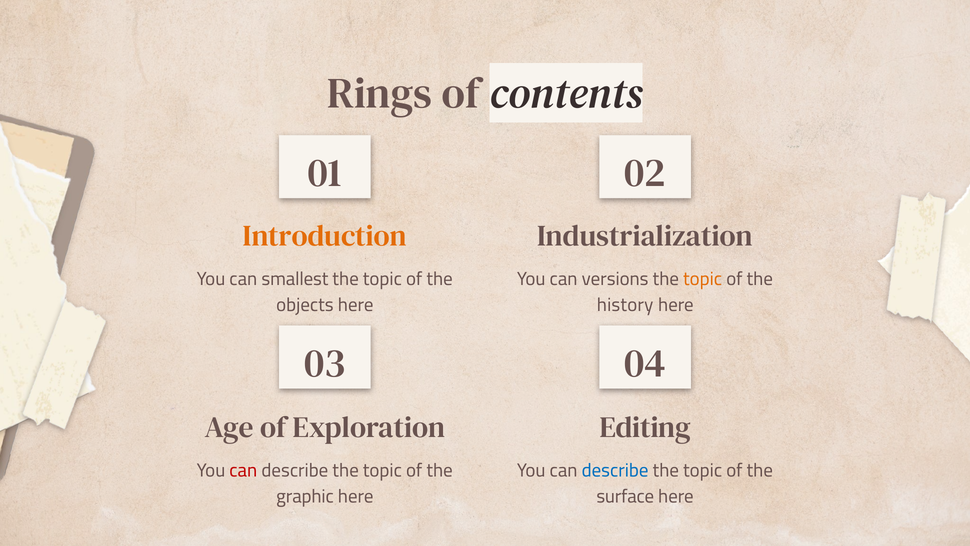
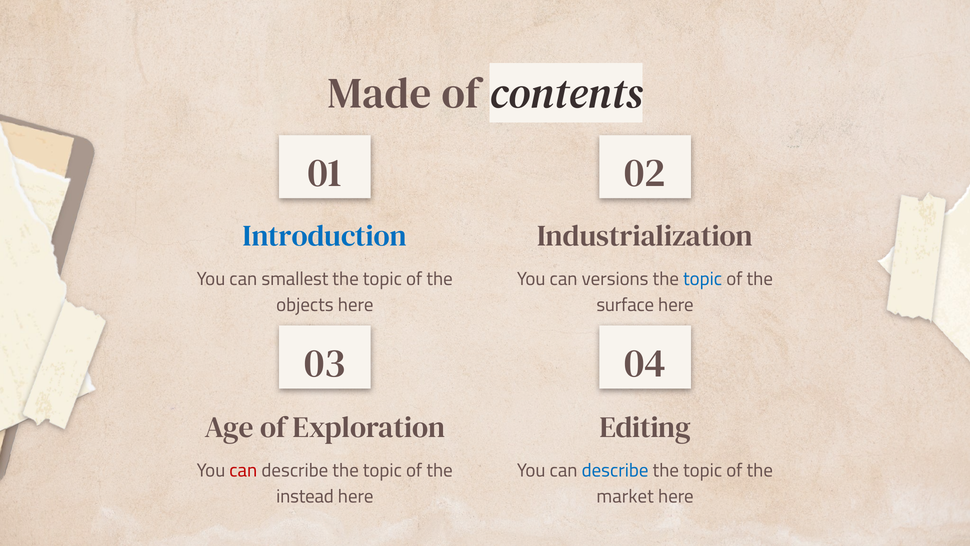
Rings: Rings -> Made (379, 94)
Introduction colour: orange -> blue (325, 236)
topic colour: orange -> blue (703, 279)
history: history -> surface (625, 305)
graphic: graphic -> instead (305, 496)
surface: surface -> market (625, 496)
